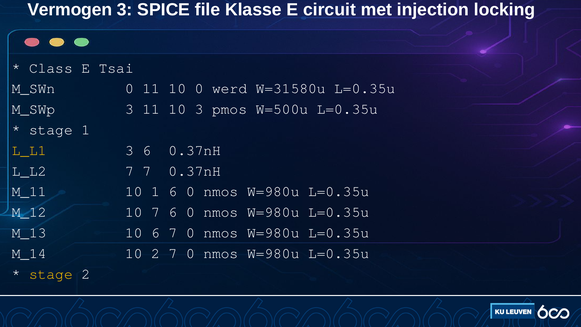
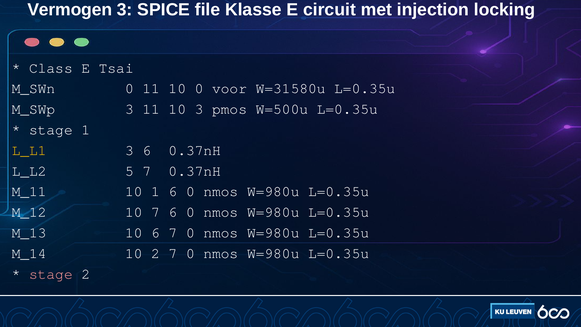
werd: werd -> voor (230, 88)
L_L2 7: 7 -> 5 (129, 171)
stage colour: yellow -> pink (51, 274)
